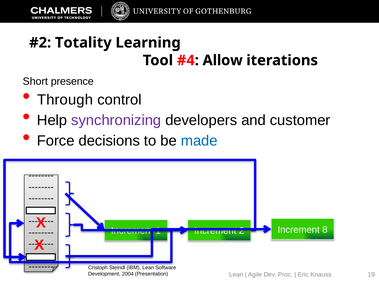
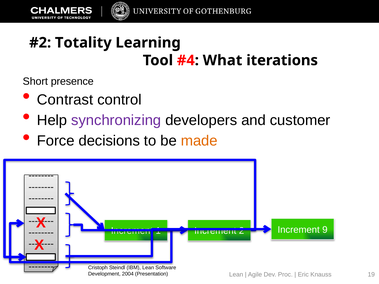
Allow: Allow -> What (223, 60)
Through: Through -> Contrast (65, 100)
made colour: blue -> orange (199, 141)
8: 8 -> 9 (325, 230)
